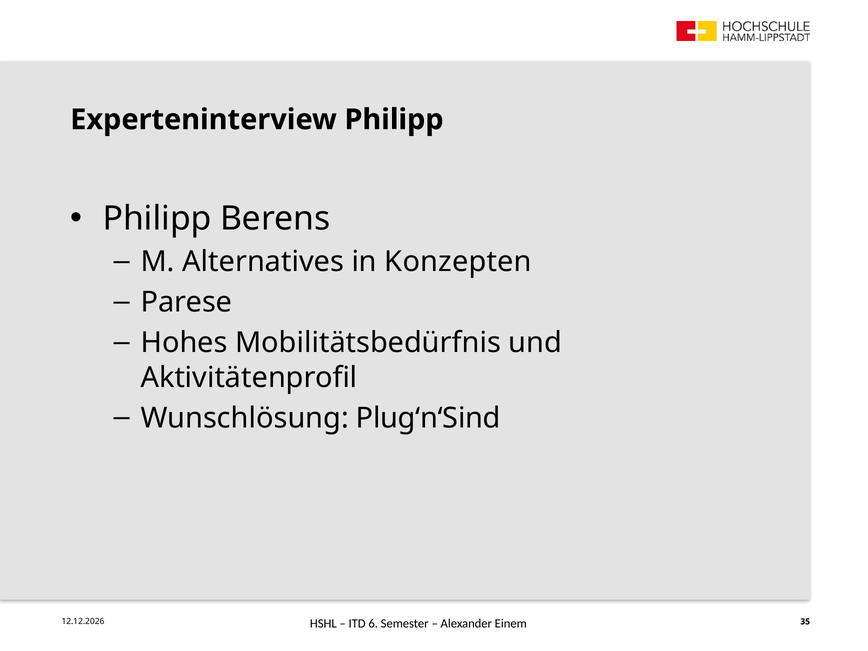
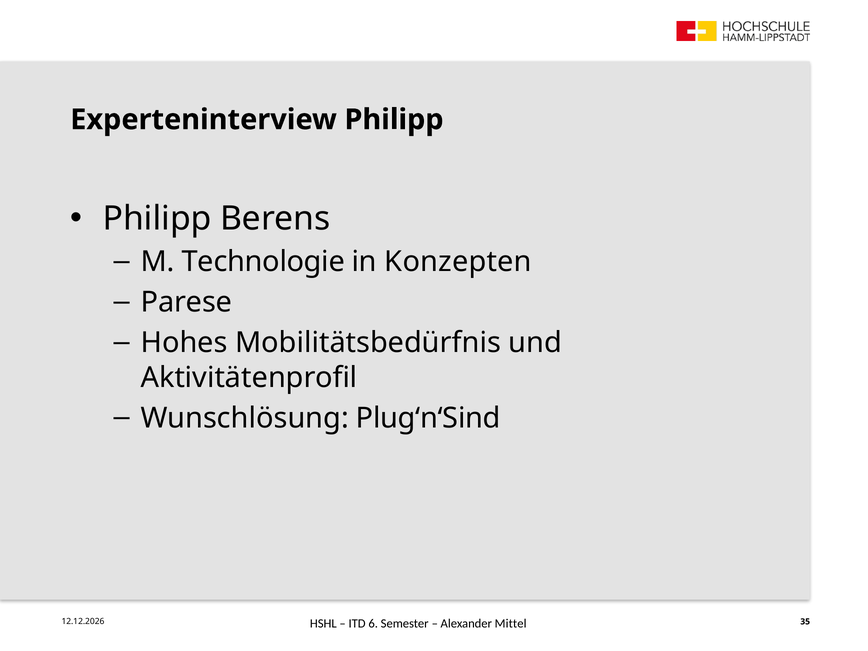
Alternatives: Alternatives -> Technologie (263, 262)
Einem: Einem -> Mittel (511, 624)
